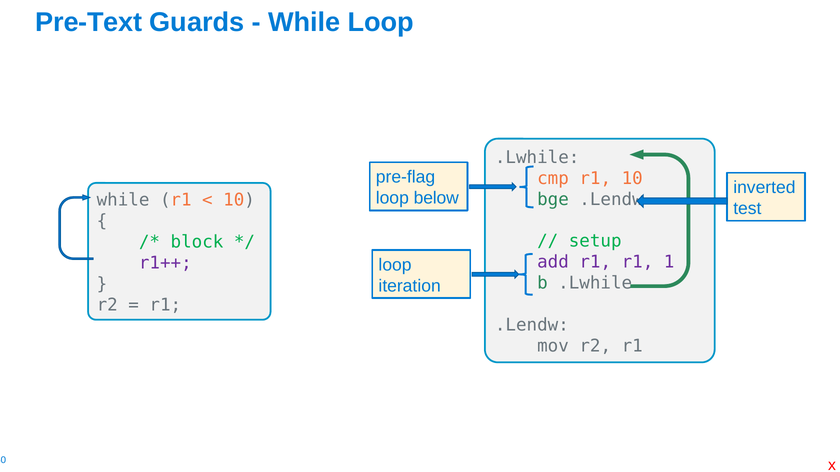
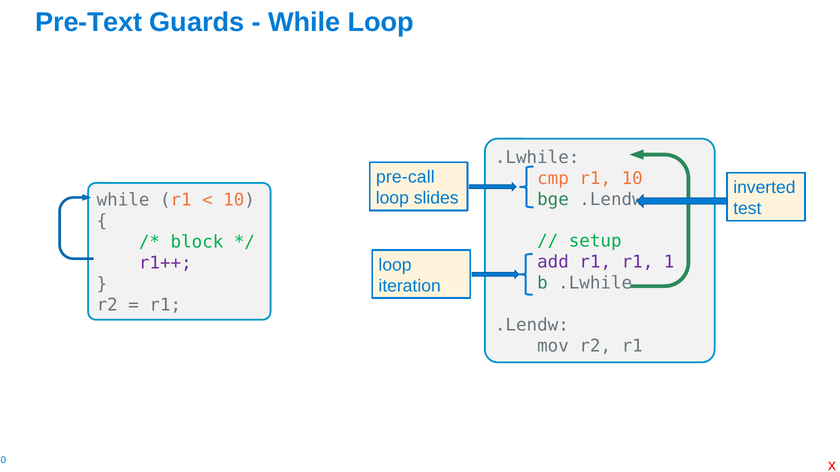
pre-flag: pre-flag -> pre-call (405, 177)
below: below -> slides (436, 198)
